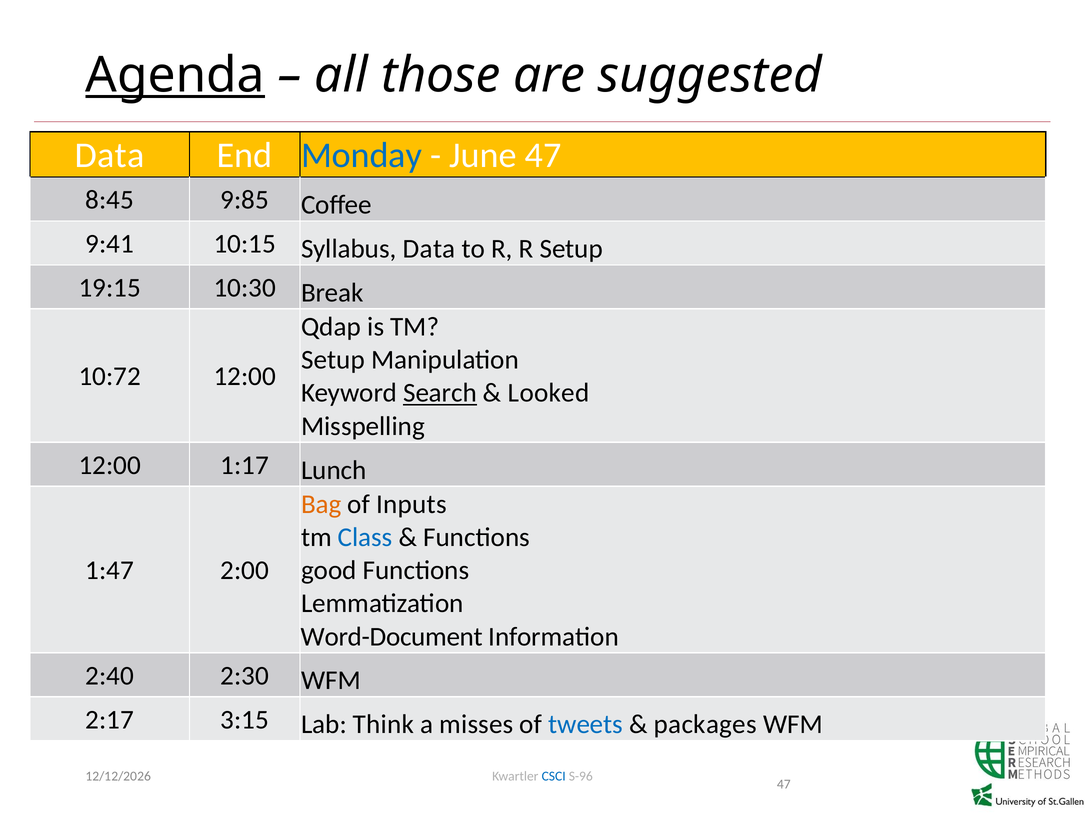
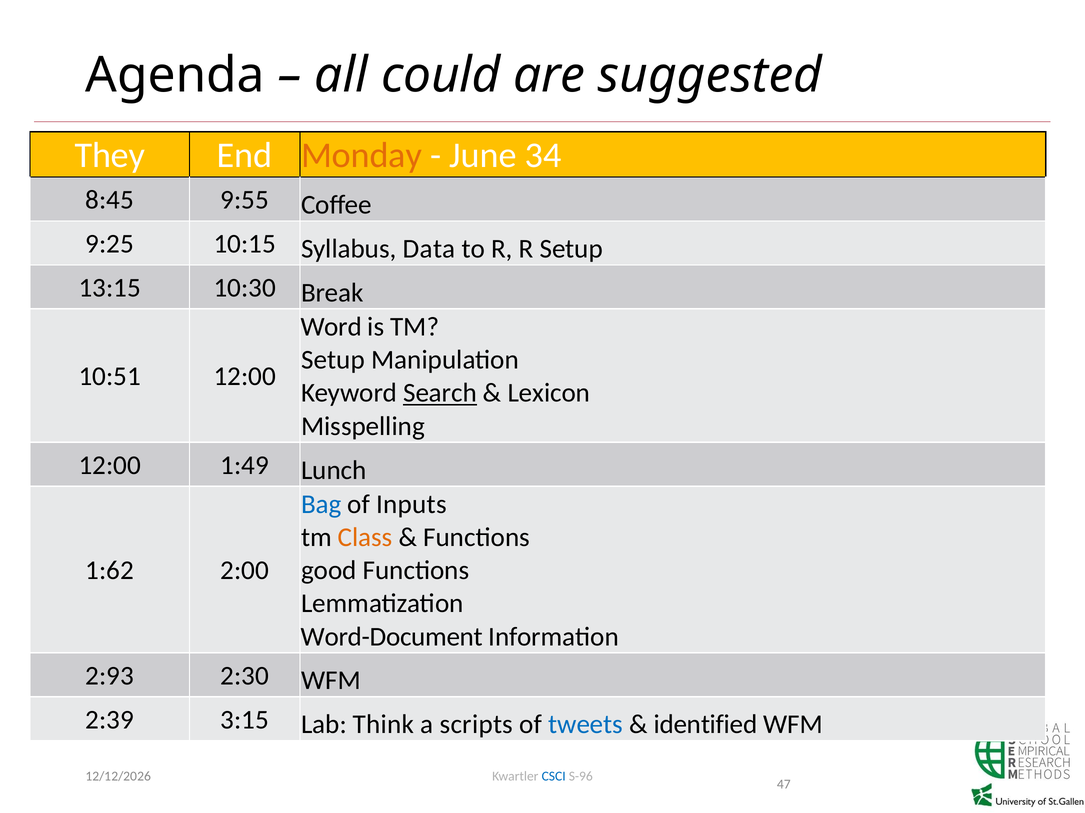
Agenda underline: present -> none (175, 75)
those: those -> could (441, 75)
Data: Data -> They (110, 155)
Monday colour: blue -> orange (362, 155)
June 47: 47 -> 34 (543, 155)
9:85: 9:85 -> 9:55 (245, 200)
9:41: 9:41 -> 9:25 (110, 244)
19:15: 19:15 -> 13:15 (110, 288)
Qdap: Qdap -> Word (331, 327)
10:72: 10:72 -> 10:51 (110, 377)
Looked: Looked -> Lexicon (549, 393)
1:17: 1:17 -> 1:49 (245, 466)
Bag colour: orange -> blue (321, 505)
Class colour: blue -> orange (365, 538)
1:47: 1:47 -> 1:62 (110, 571)
2:40: 2:40 -> 2:93 (110, 676)
2:17: 2:17 -> 2:39 (110, 720)
misses: misses -> scripts (476, 725)
packages: packages -> identified (706, 725)
